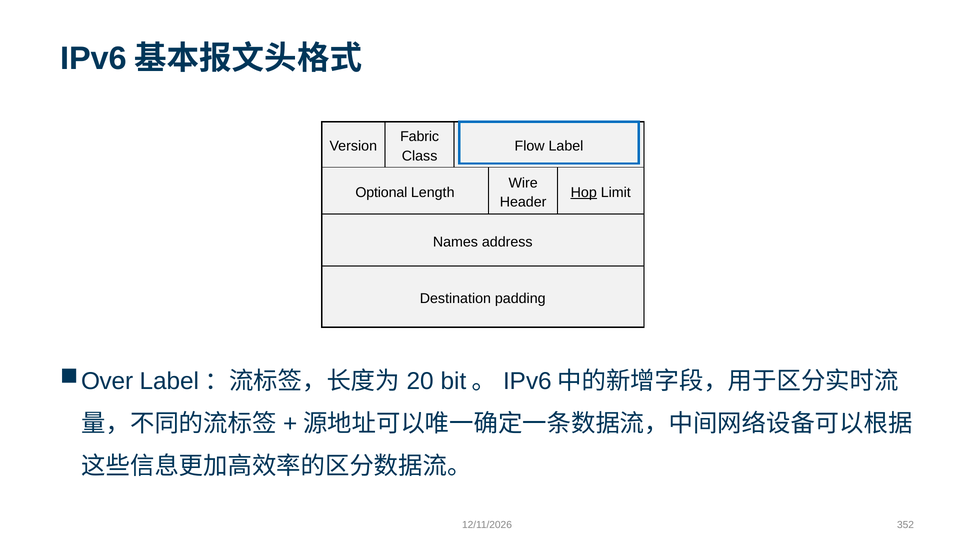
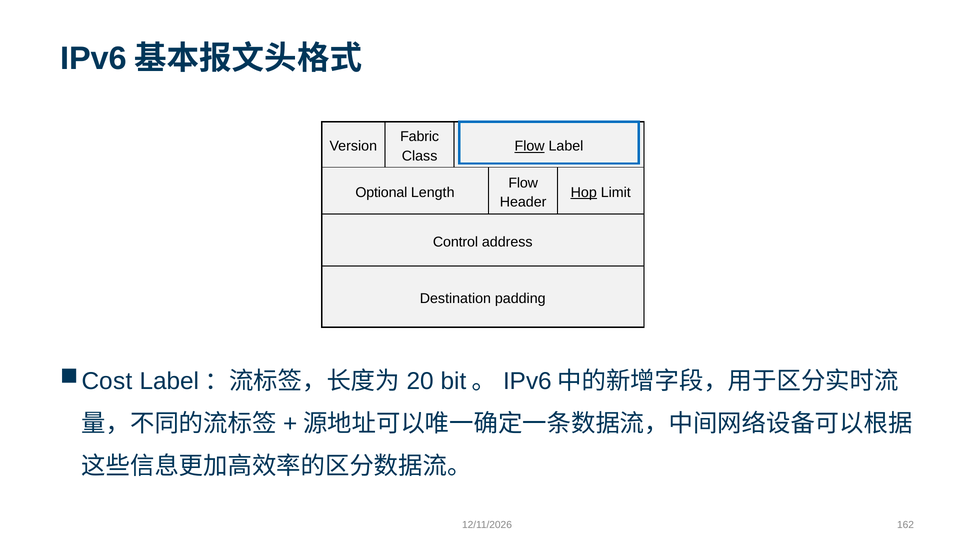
Flow underline: none -> present (530, 146)
Wire: Wire -> Flow (523, 183)
Names: Names -> Control (456, 242)
Over: Over -> Cost (107, 382)
352: 352 -> 162 (905, 525)
